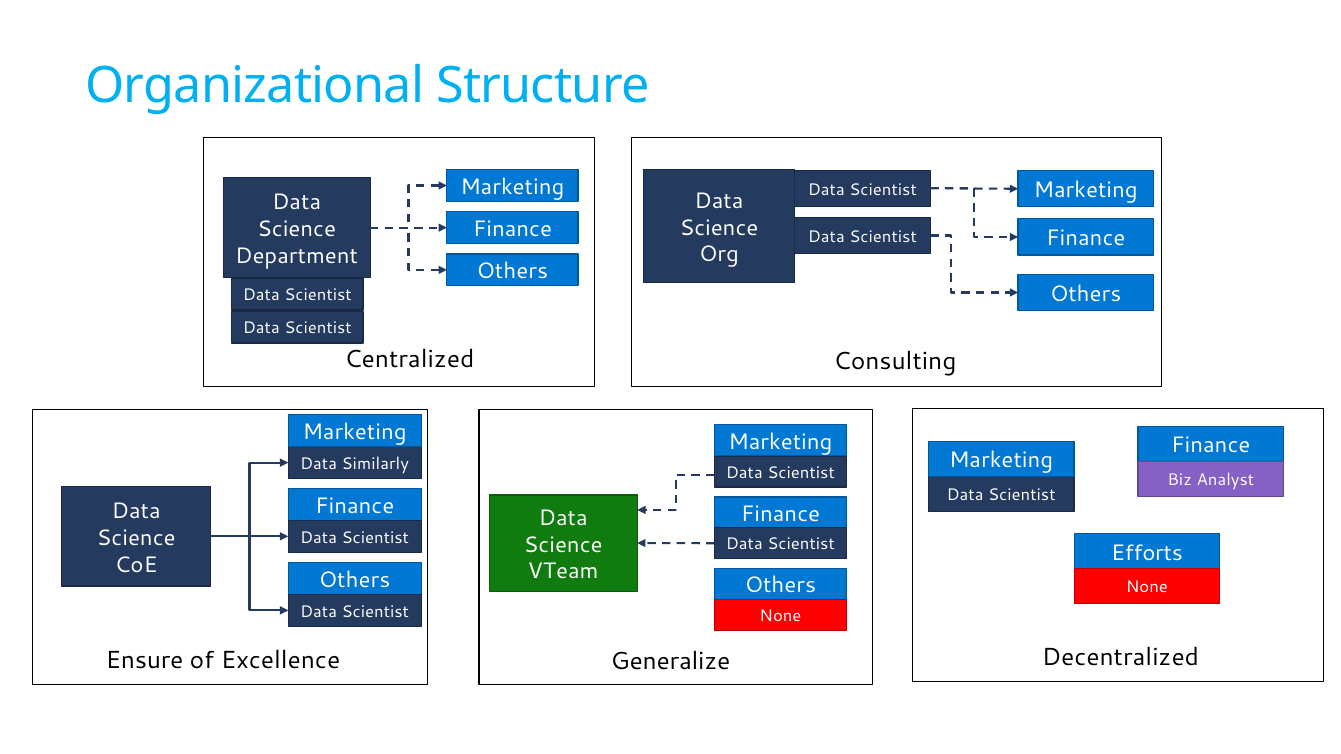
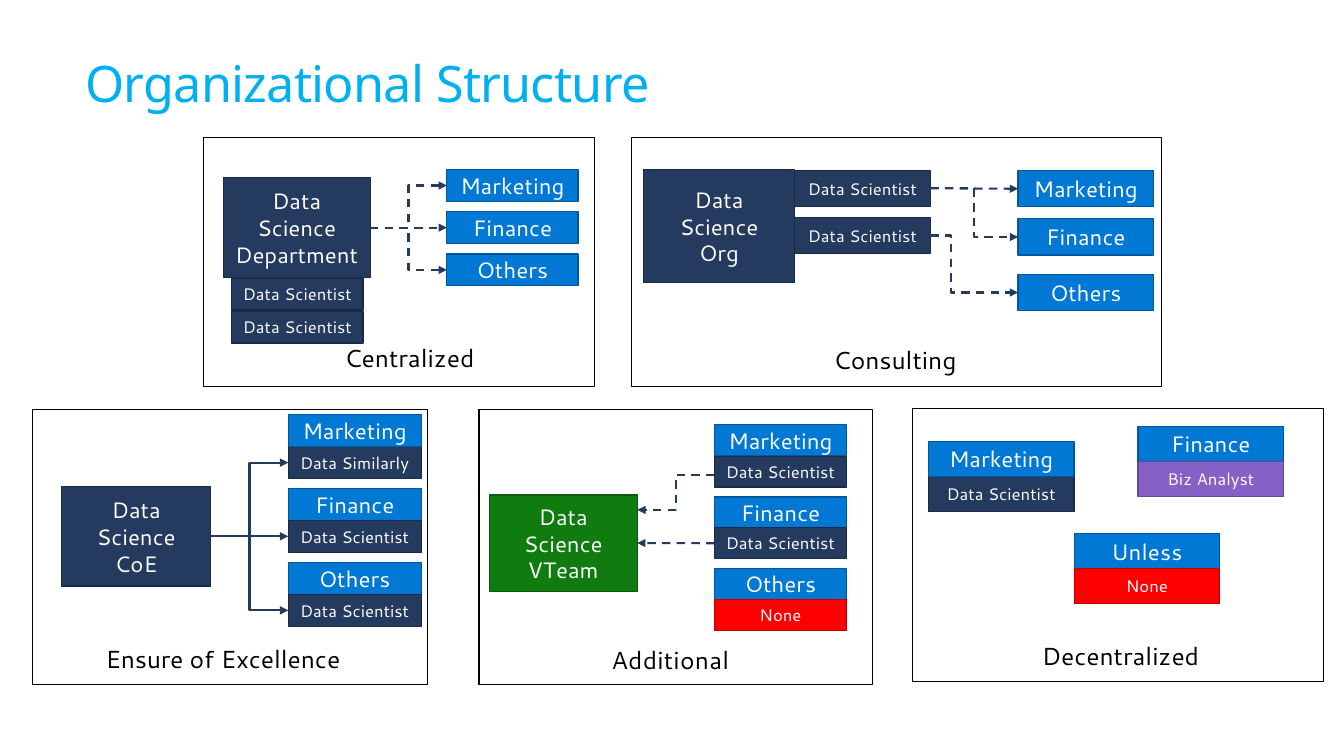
Efforts: Efforts -> Unless (1147, 553)
Generalize: Generalize -> Additional (670, 662)
